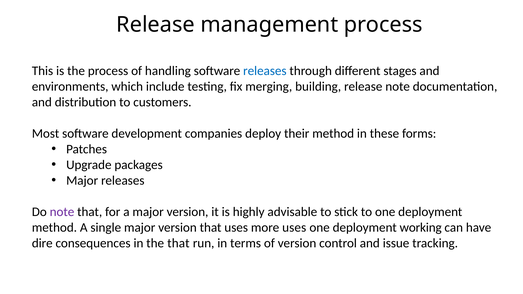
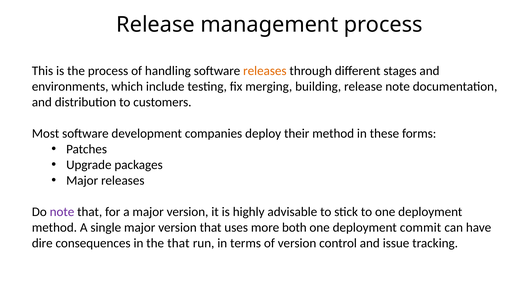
releases colour: blue -> orange (265, 71)
more uses: uses -> both (294, 228)
working: working -> commit (421, 228)
